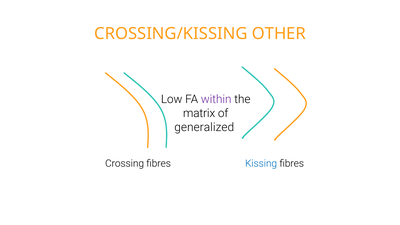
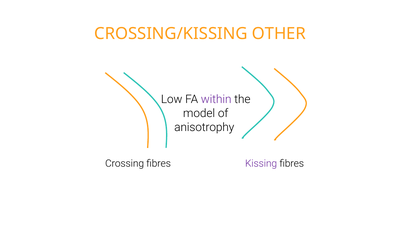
matrix: matrix -> model (199, 113)
generalized: generalized -> anisotrophy (204, 127)
Kissing colour: blue -> purple (261, 163)
